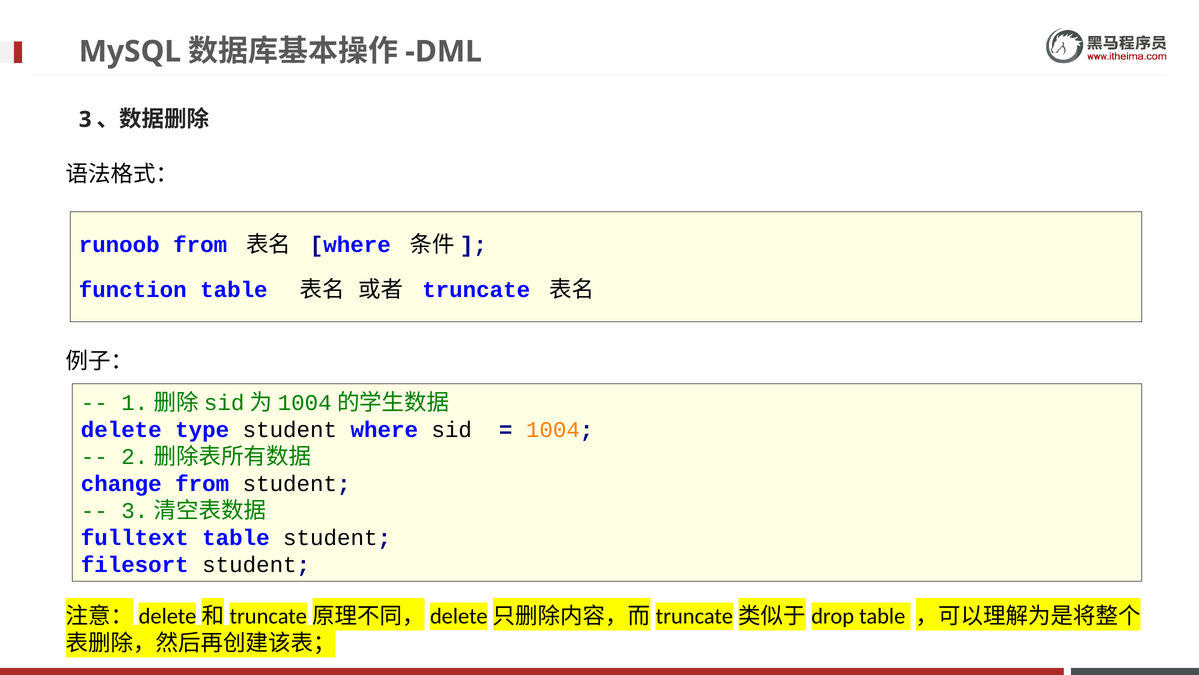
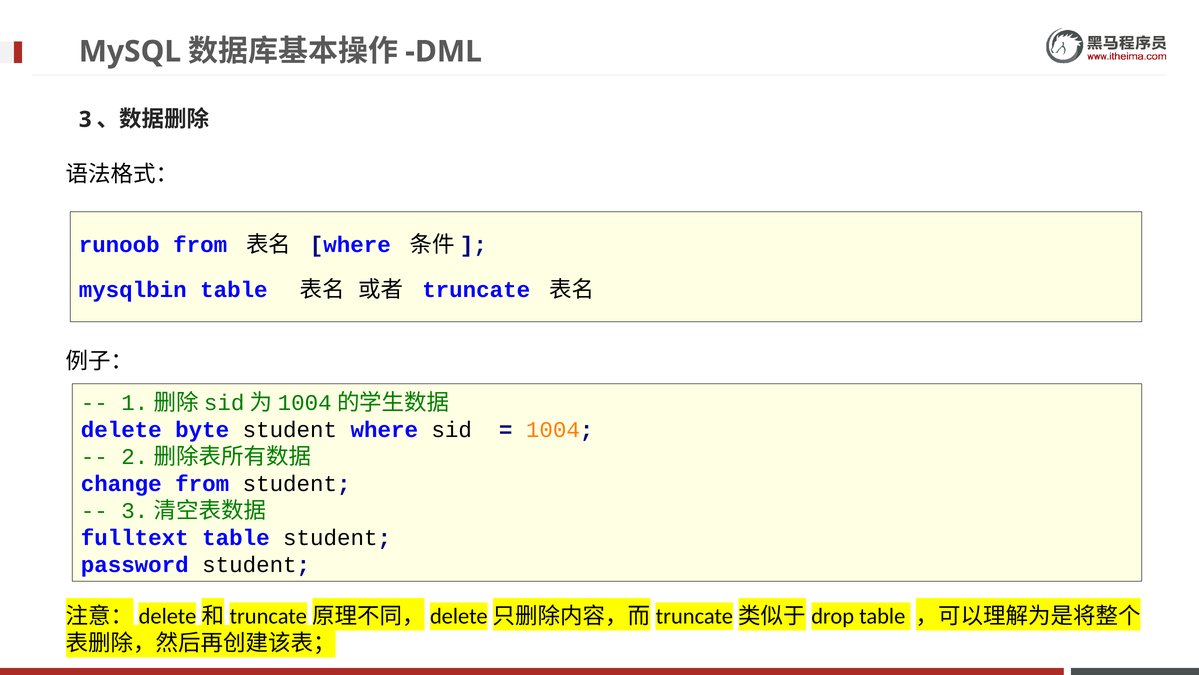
function: function -> mysqlbin (133, 289)
type: type -> byte (202, 430)
filesort: filesort -> password (135, 564)
